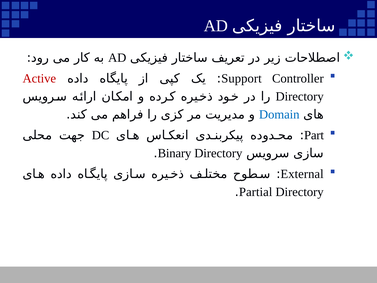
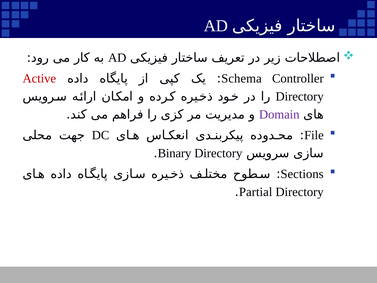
Support: Support -> Schema (241, 78)
Domain colour: blue -> purple (279, 114)
Part: Part -> File (314, 135)
External: External -> Sections (302, 174)
